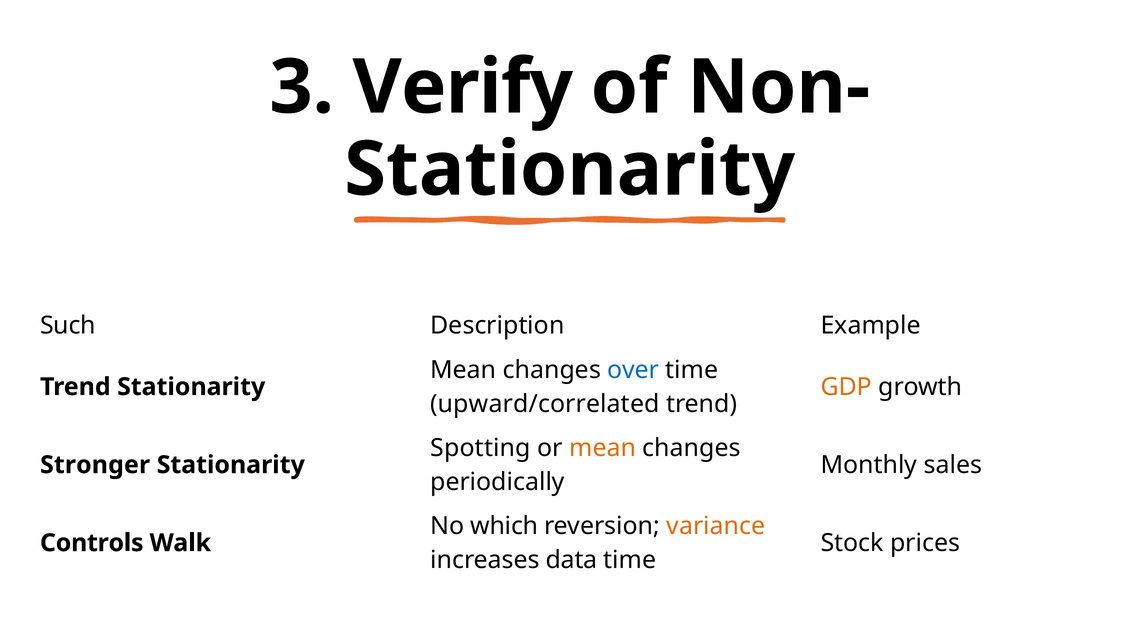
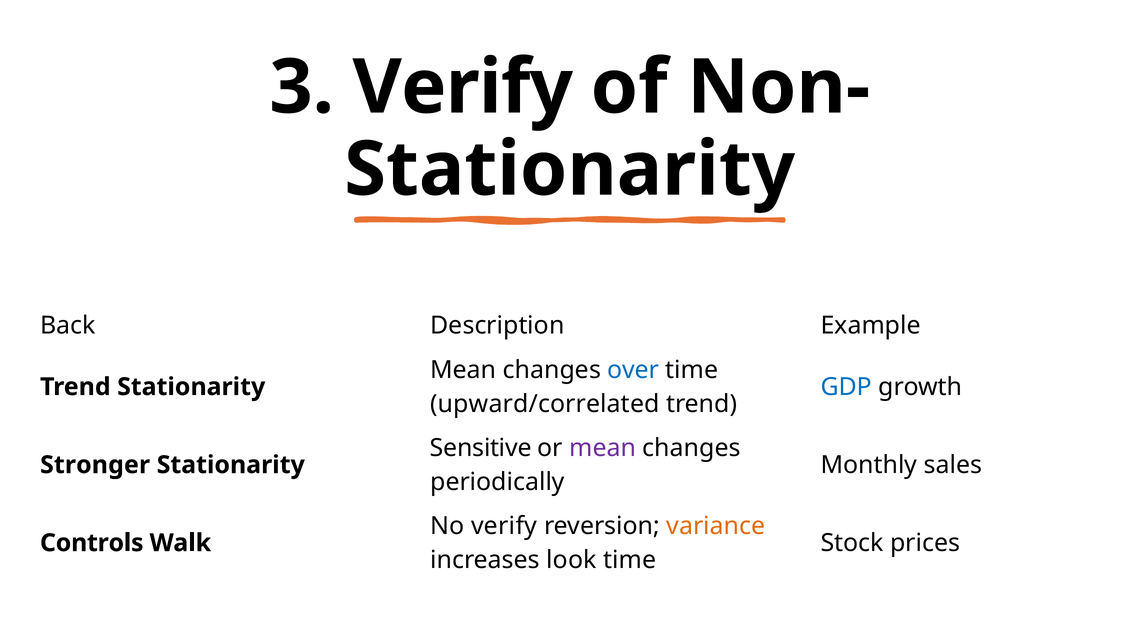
Such: Such -> Back (68, 326)
GDP colour: orange -> blue (846, 387)
Spotting: Spotting -> Sensitive (481, 448)
mean colour: orange -> purple (603, 448)
No which: which -> verify (504, 526)
data: data -> look (571, 560)
